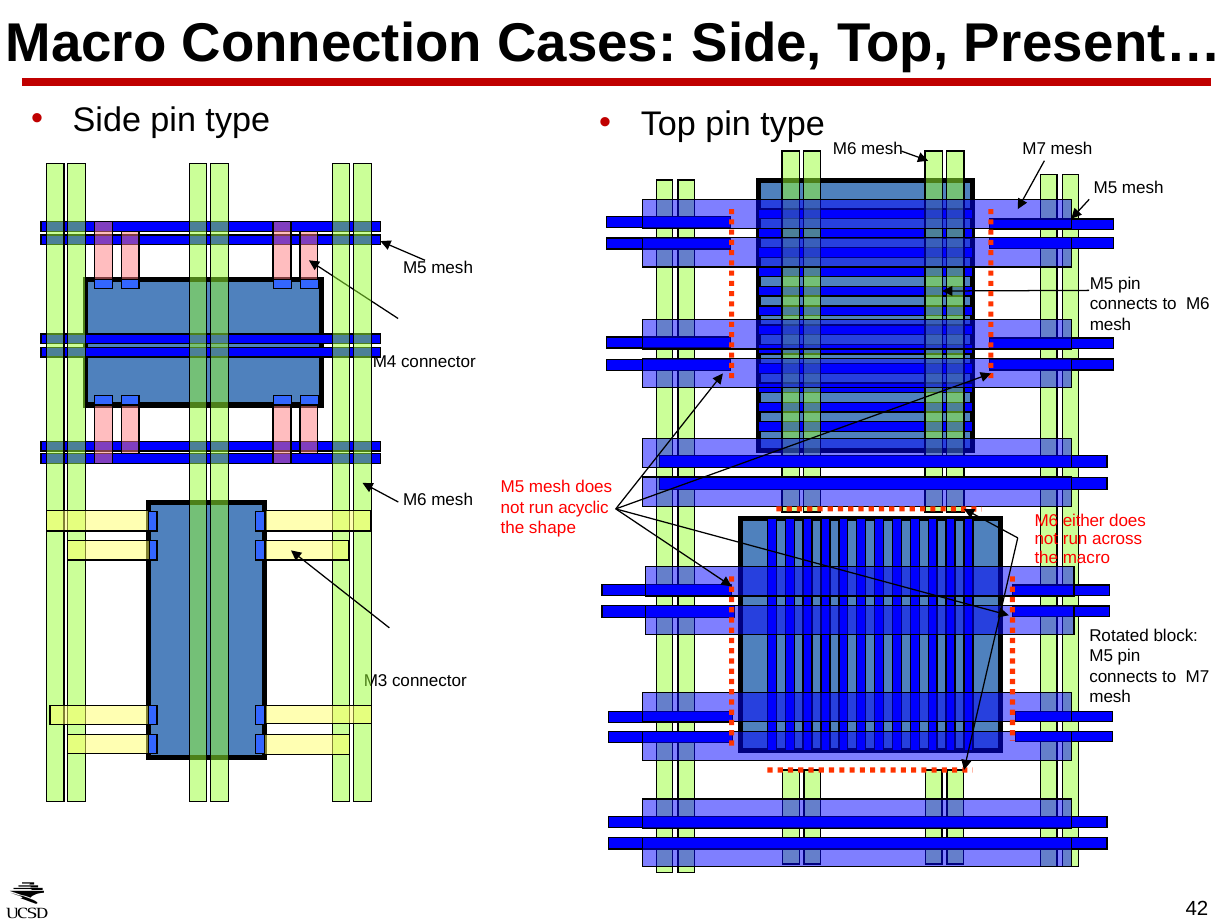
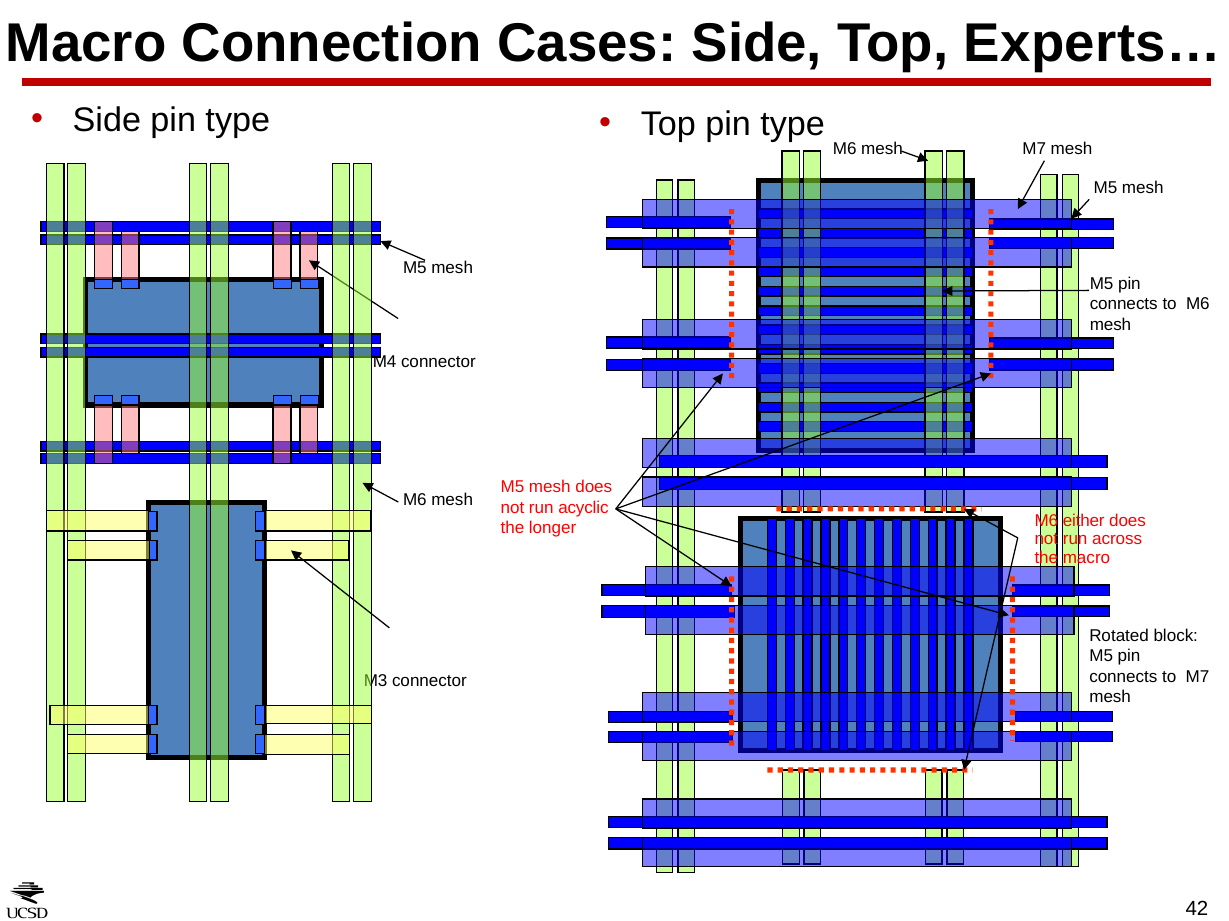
Present…: Present… -> Experts… (1092, 43)
shape: shape -> longer (553, 529)
